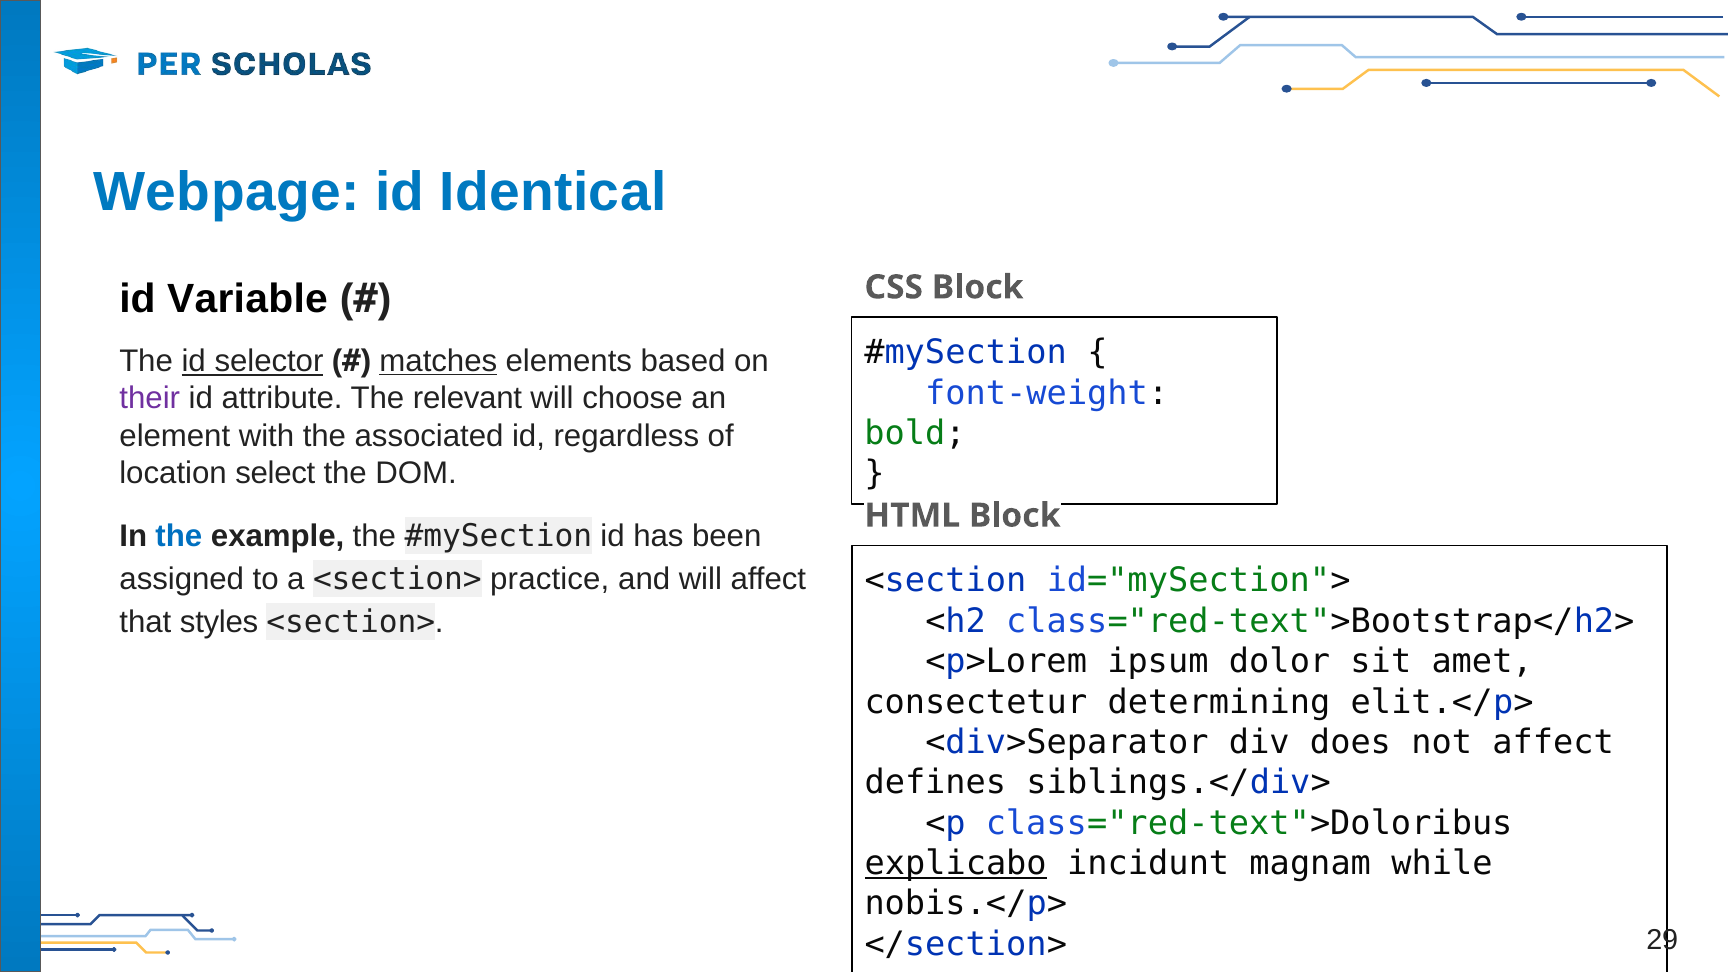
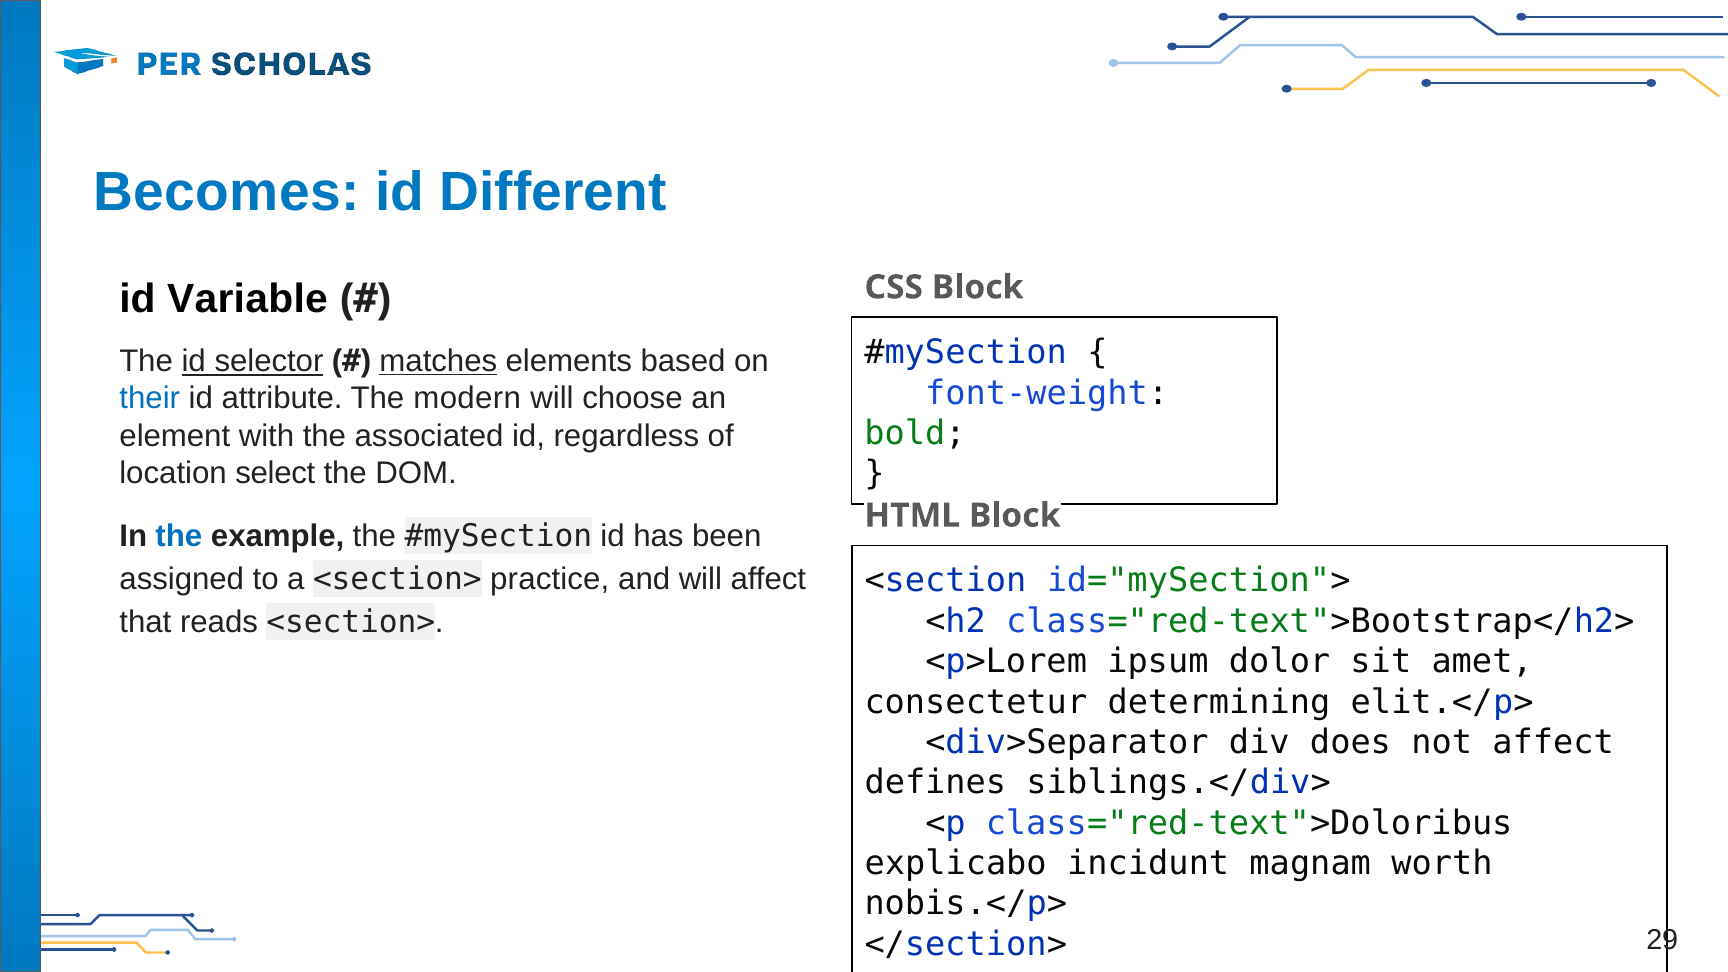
Webpage: Webpage -> Becomes (227, 192)
Identical: Identical -> Different (553, 192)
their colour: purple -> blue (150, 399)
relevant: relevant -> modern (467, 399)
styles: styles -> reads (219, 622)
explicabo underline: present -> none (956, 863)
while: while -> worth (1442, 863)
